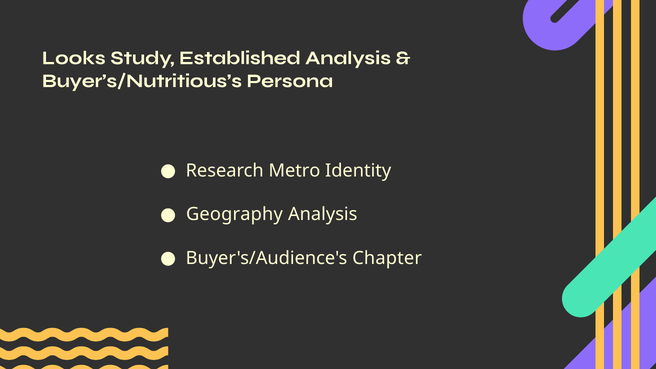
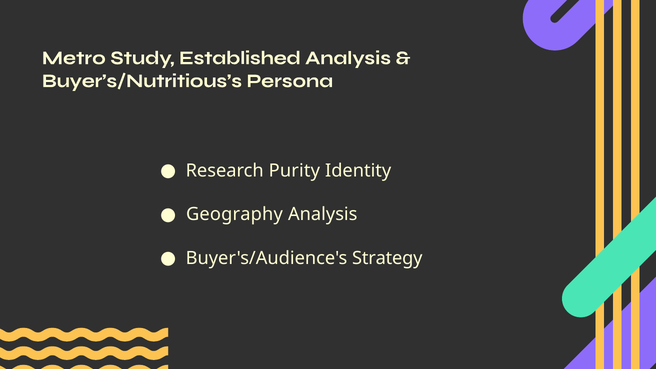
Looks: Looks -> Metro (74, 58)
Metro: Metro -> Purity (294, 171)
Chapter: Chapter -> Strategy (387, 258)
